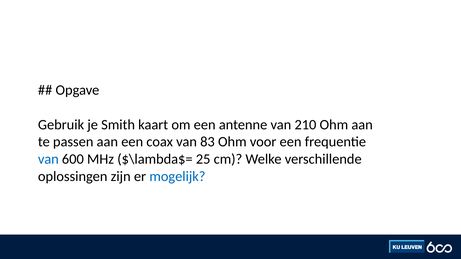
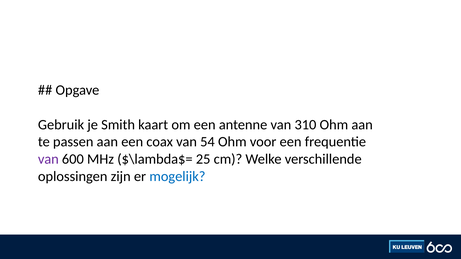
210: 210 -> 310 (305, 125)
83: 83 -> 54 (207, 142)
van colour: blue -> purple (48, 159)
